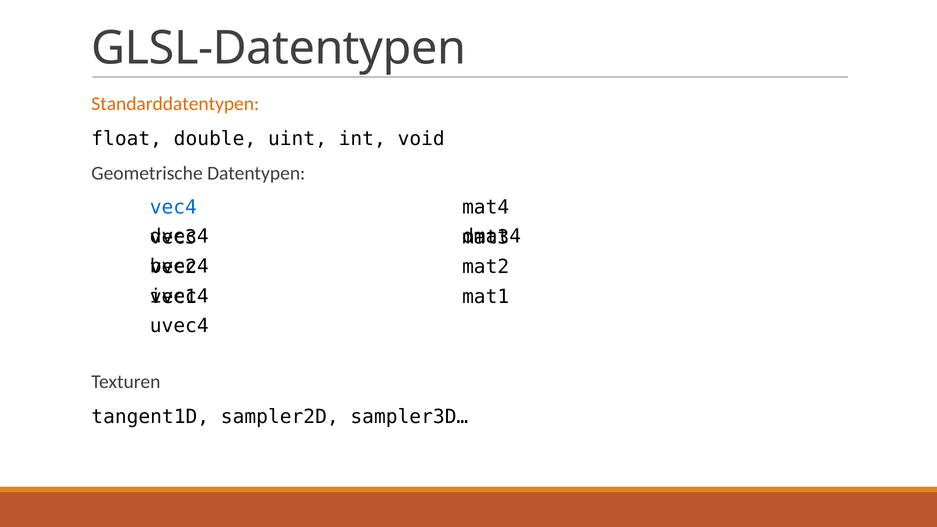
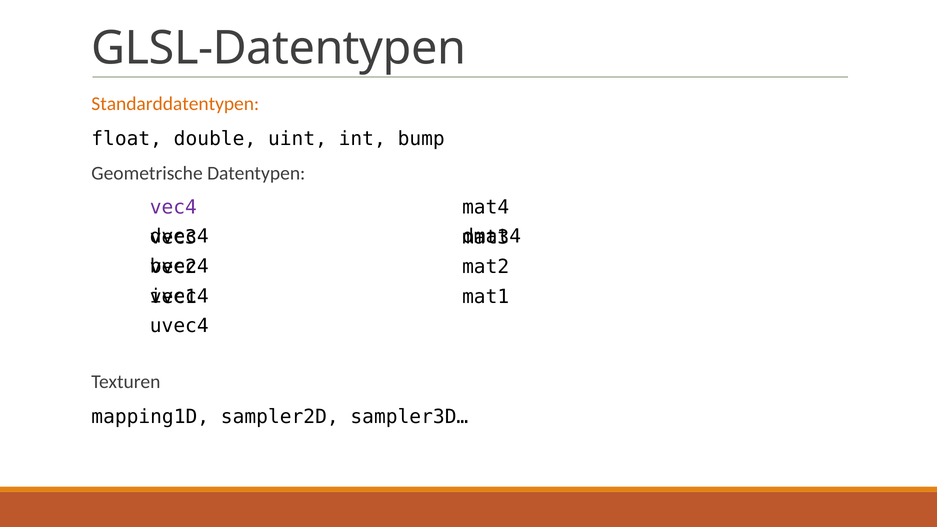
void: void -> bump (421, 139)
vec4 colour: blue -> purple (173, 208)
tangent1D: tangent1D -> mapping1D (150, 417)
